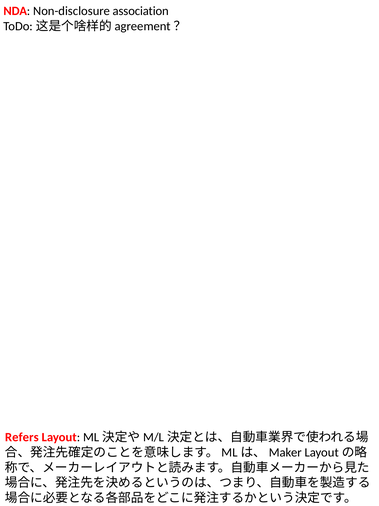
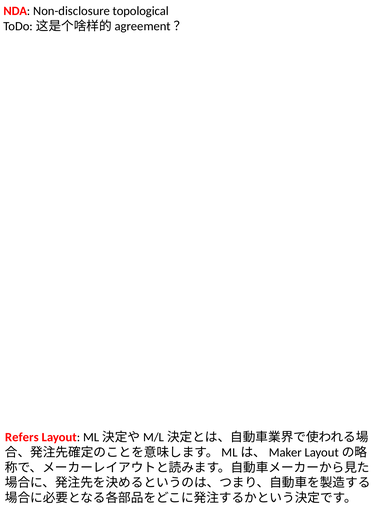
association: association -> topological (141, 11)
